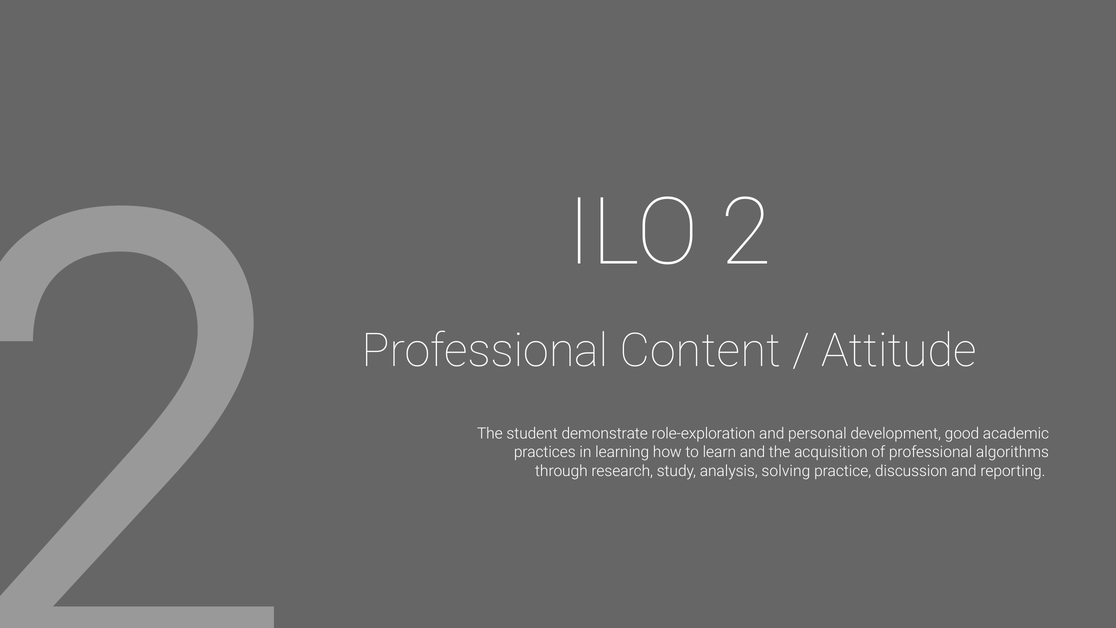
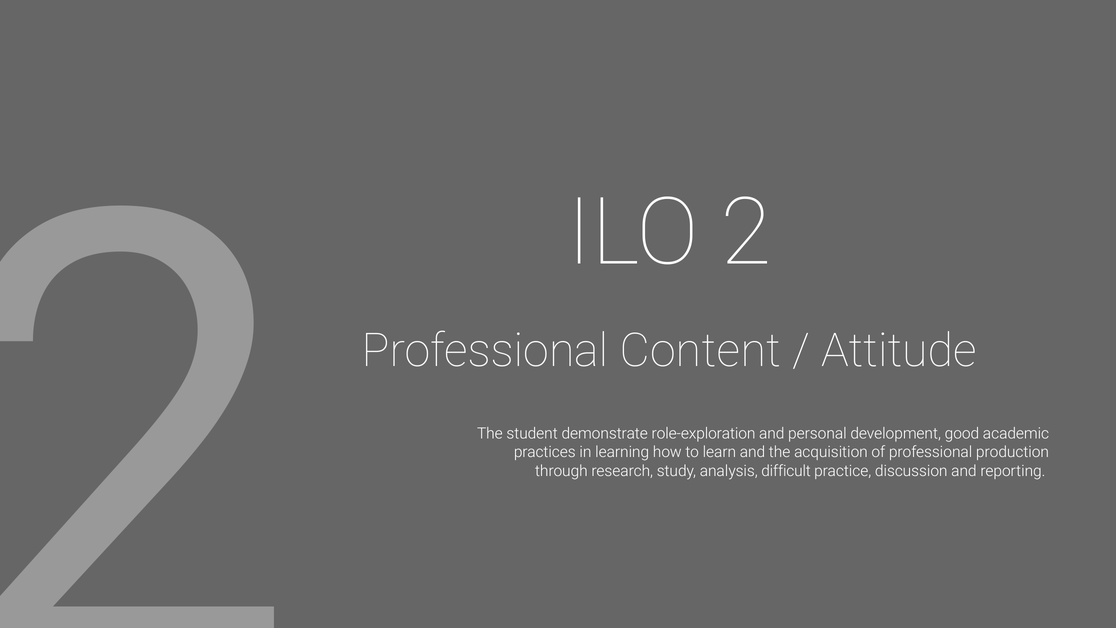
algorithms: algorithms -> production (1012, 452)
solving: solving -> difficult (786, 471)
